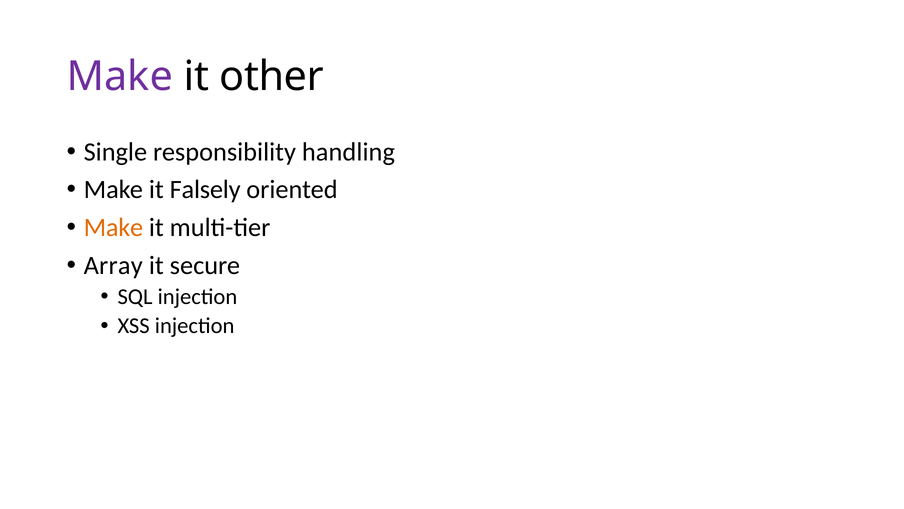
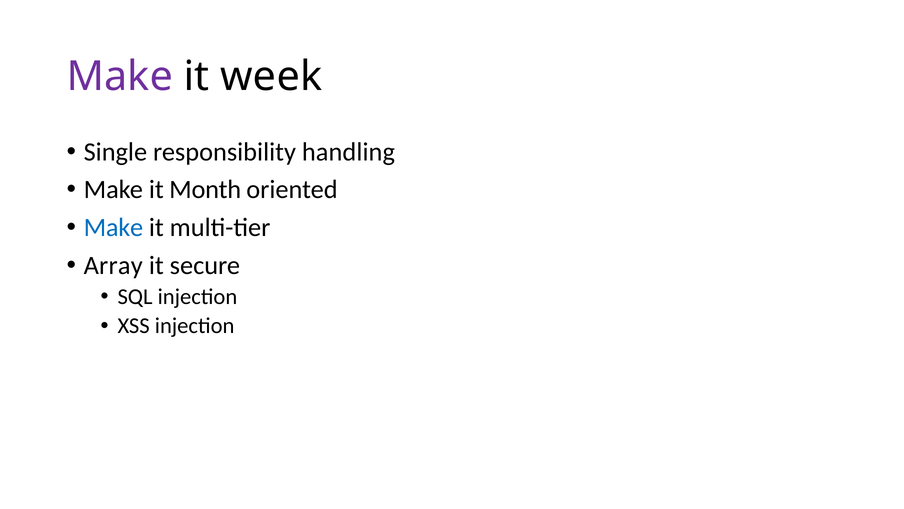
other: other -> week (271, 77)
Falsely: Falsely -> Month (205, 190)
Make colour: orange -> blue (113, 227)
